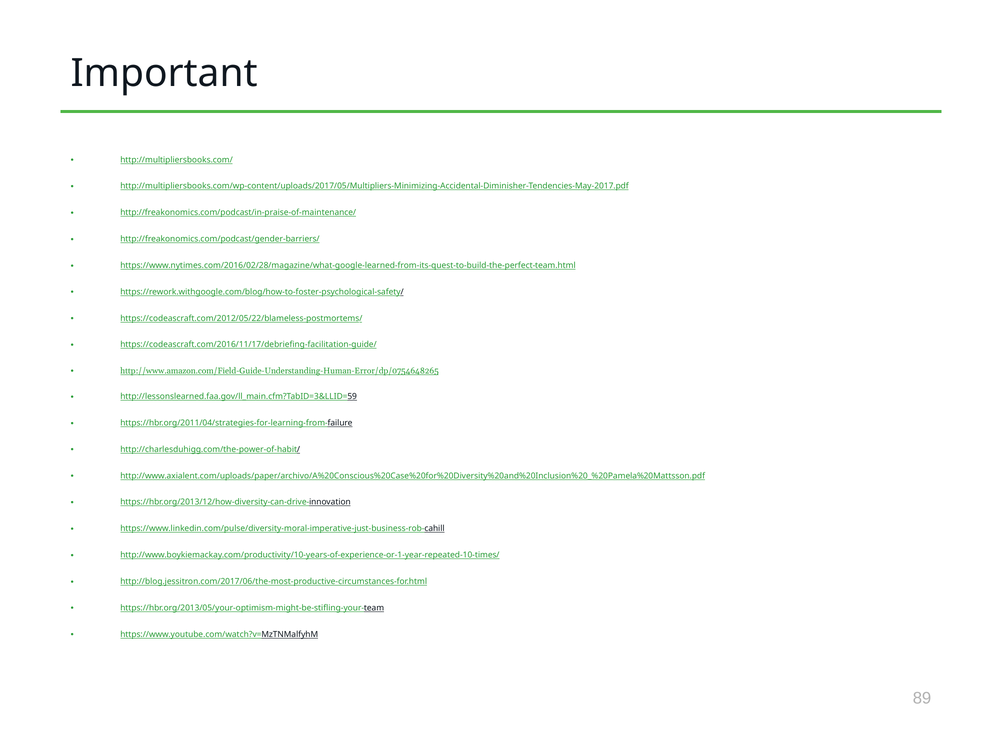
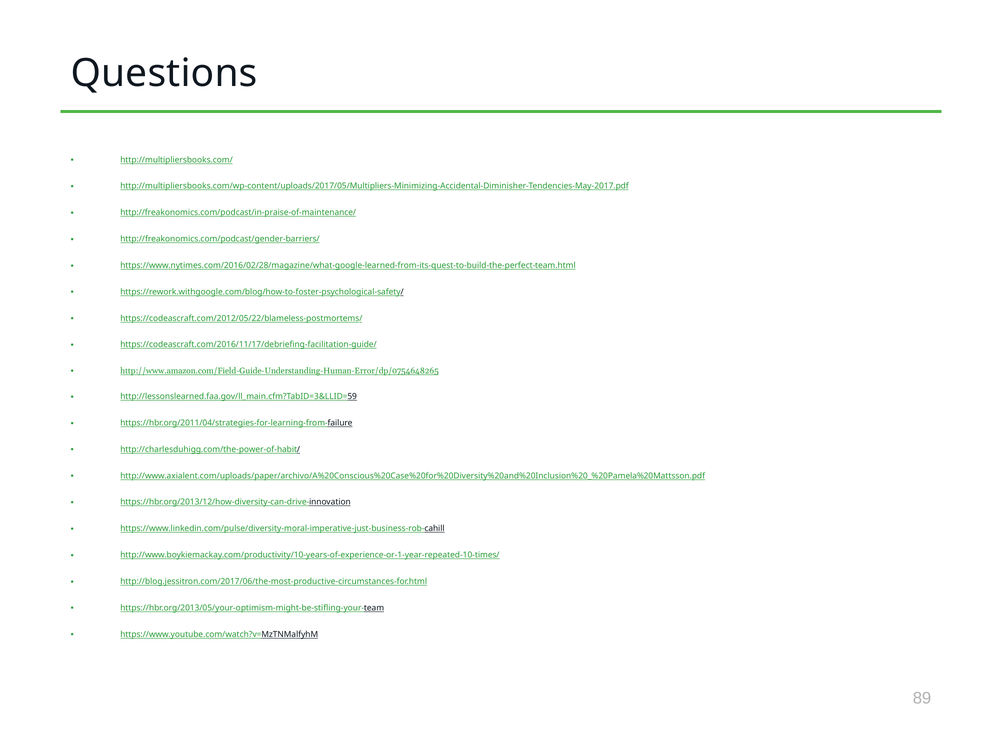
Important: Important -> Questions (164, 74)
